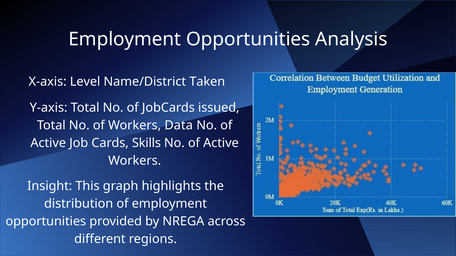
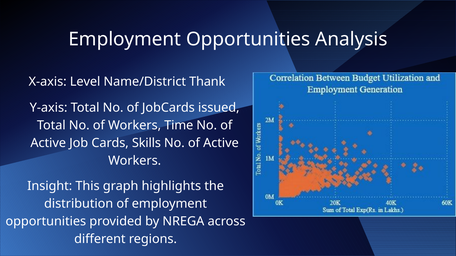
Taken: Taken -> Thank (207, 82)
Data: Data -> Time (179, 125)
